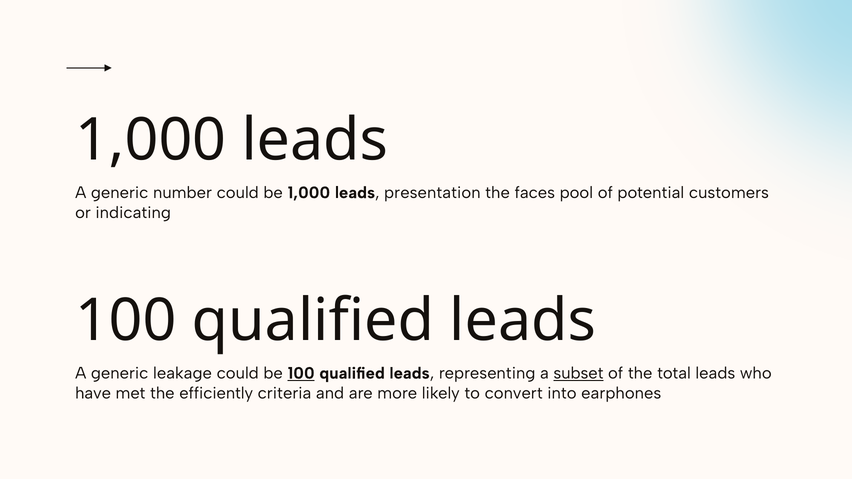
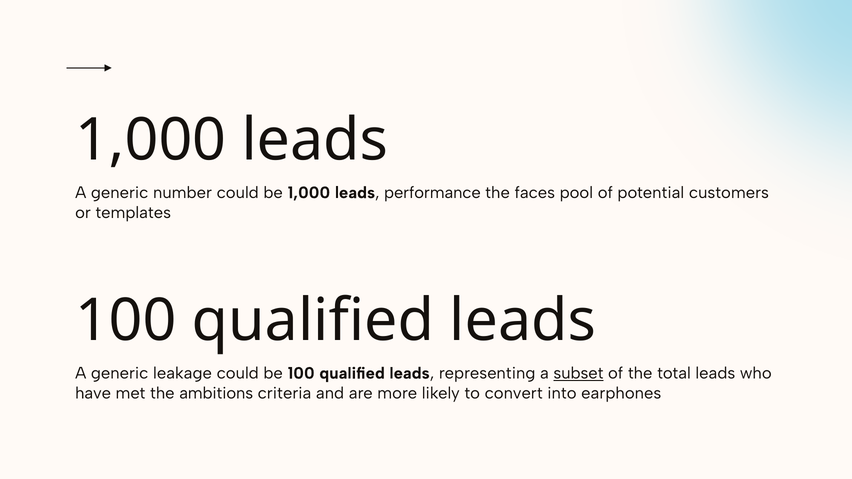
presentation: presentation -> performance (432, 193)
indicating: indicating -> templates (133, 213)
100 underline: present -> none (301, 373)
efficiently: efficiently -> ambitions (216, 393)
